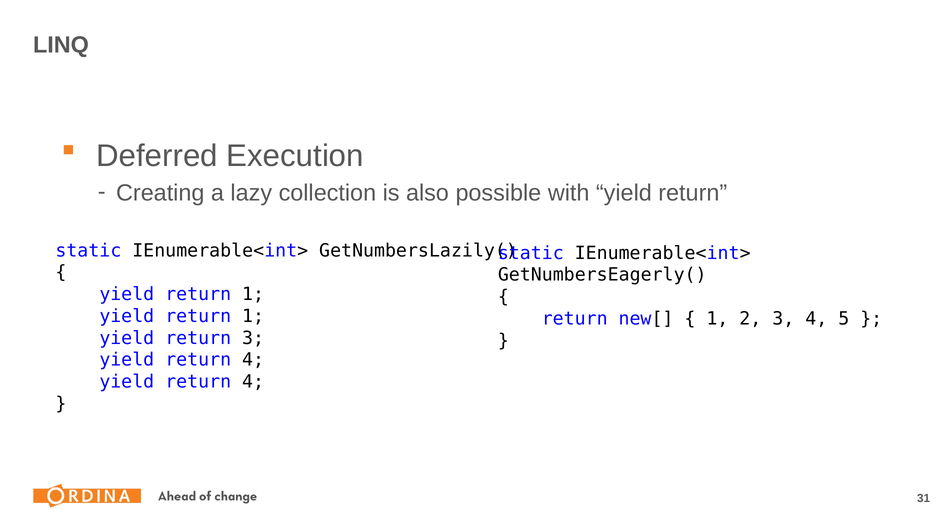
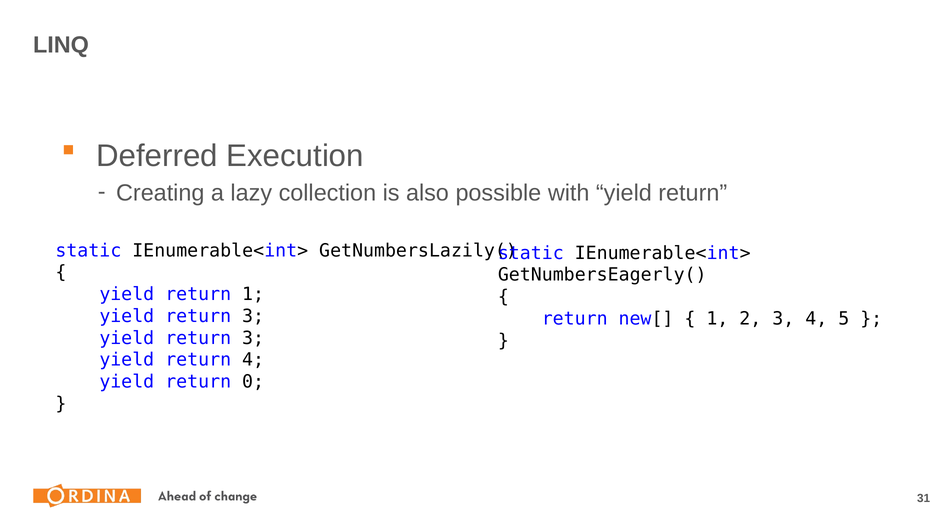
1: 1 -> 3 (253, 316)
4: 4 -> 0 (253, 382)
